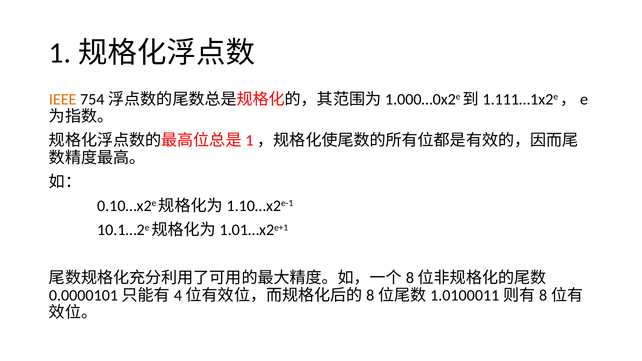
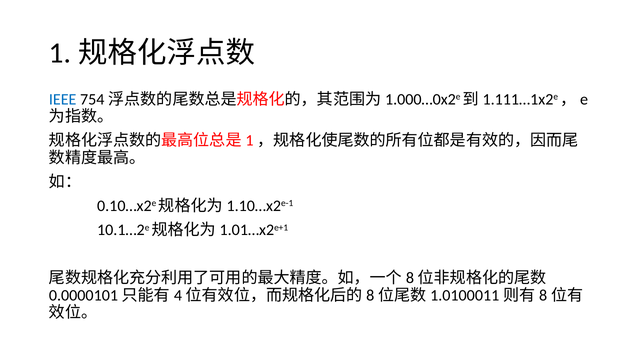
IEEE colour: orange -> blue (63, 99)
